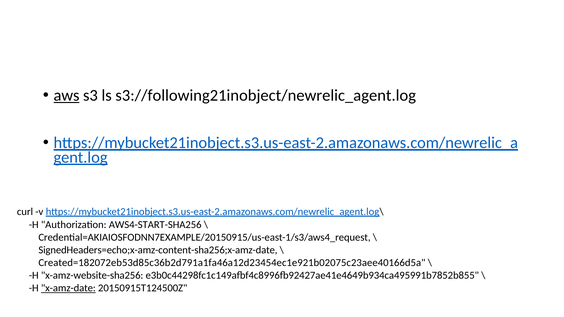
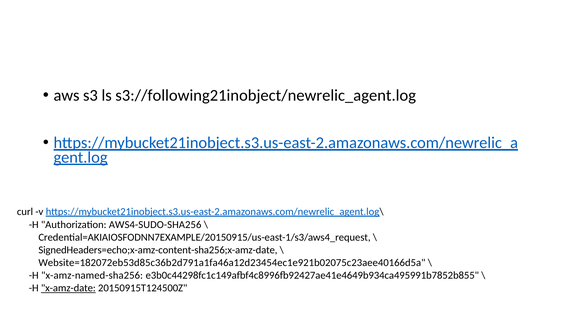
aws underline: present -> none (67, 95)
AWS4-START-SHA256: AWS4-START-SHA256 -> AWS4-SUDO-SHA256 (155, 225)
Created=182072eb53d85c36b2d791a1fa46a12d23454ec1e921b02075c23aee40166d5a: Created=182072eb53d85c36b2d791a1fa46a12d23454ec1e921b02075c23aee40166d5a -> Website=182072eb53d85c36b2d791a1fa46a12d23454ec1e921b02075c23aee40166d5a (232, 263)
x-amz-website-sha256: x-amz-website-sha256 -> x-amz-named-sha256 (92, 276)
